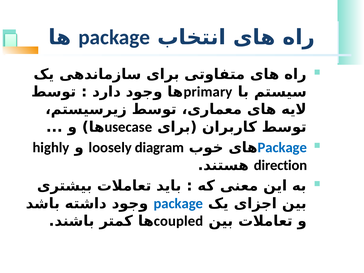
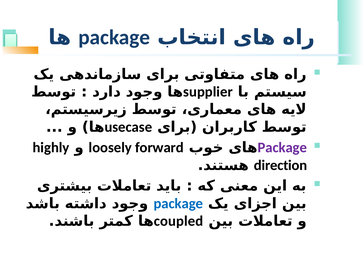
primary: primary -> supplier (208, 92)
diagram: diagram -> forward (159, 148)
Package colour: blue -> purple (282, 148)
